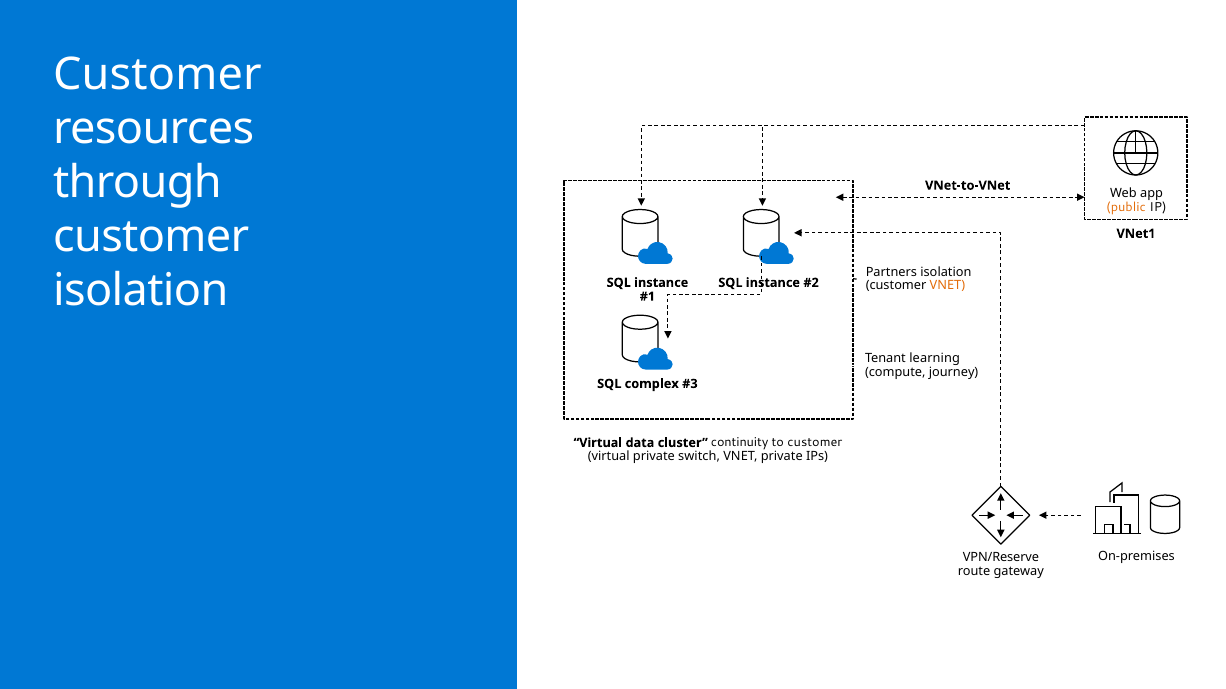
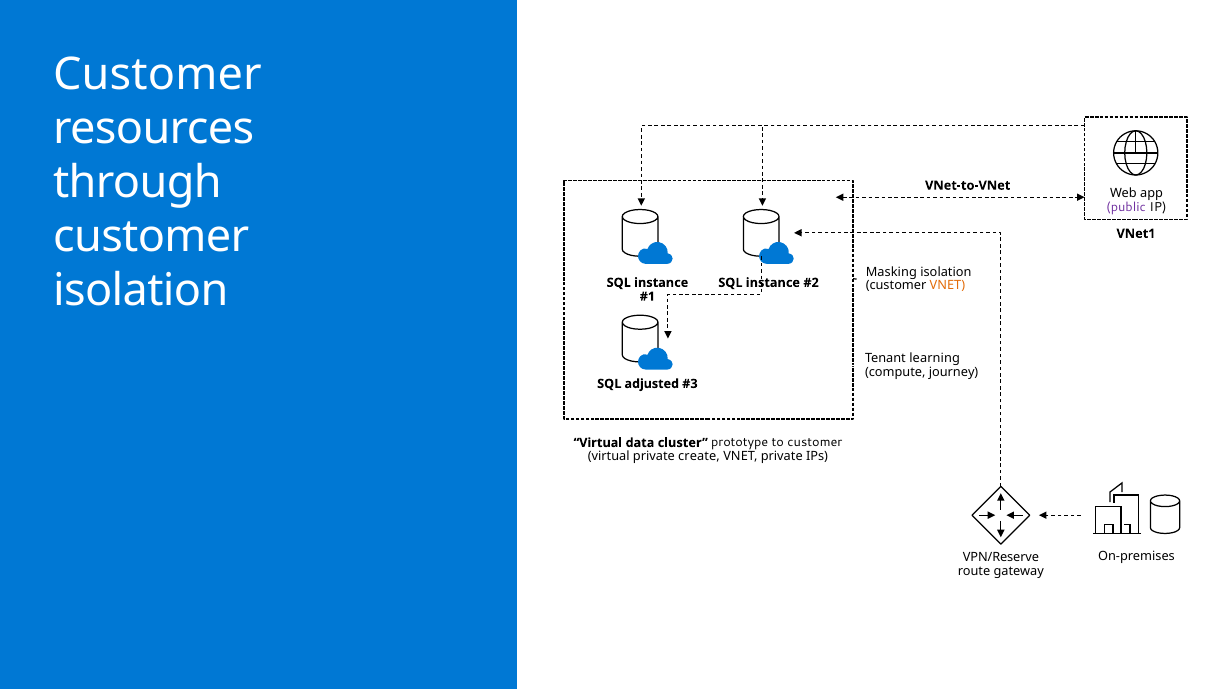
public colour: orange -> purple (1126, 207)
Partners: Partners -> Masking (891, 272)
complex: complex -> adjusted (652, 384)
continuity: continuity -> prototype (740, 443)
switch: switch -> create (699, 457)
